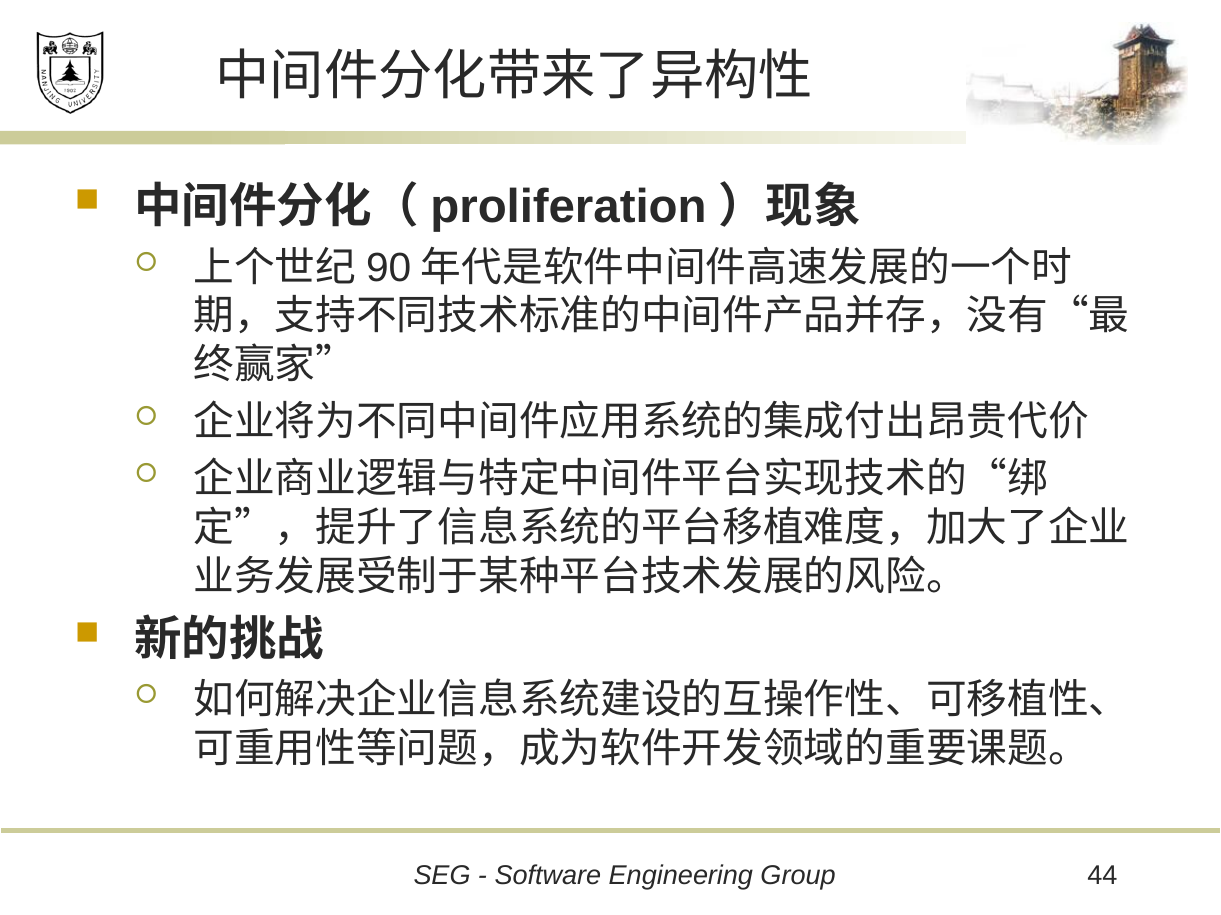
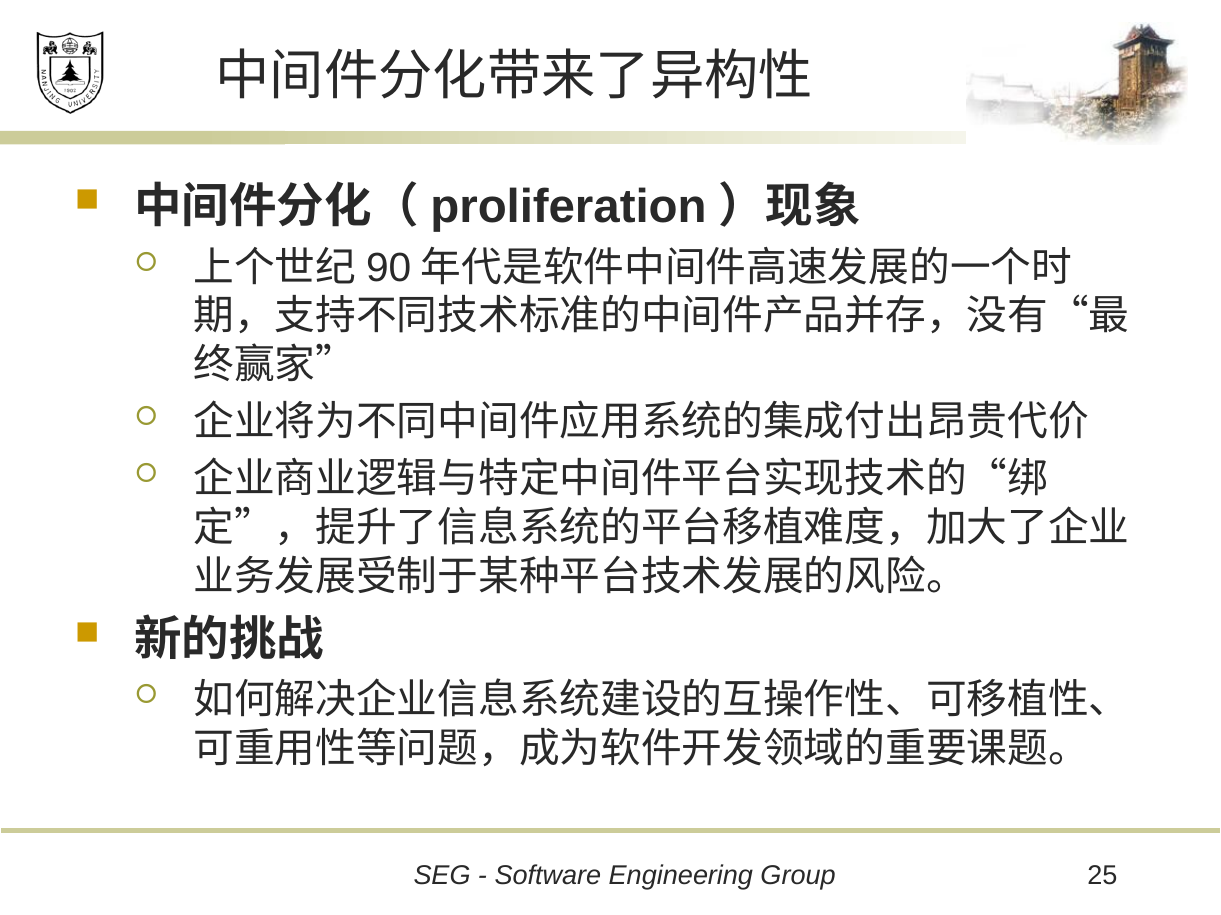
44: 44 -> 25 (1102, 876)
